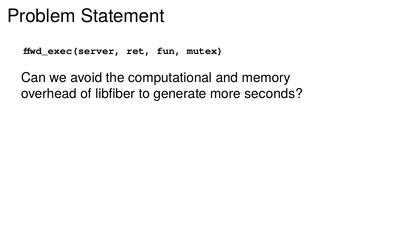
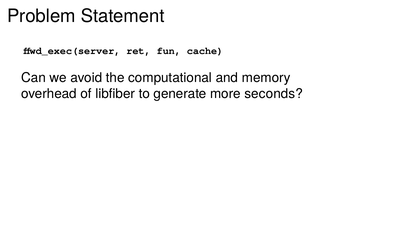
mutex: mutex -> cache (205, 51)
